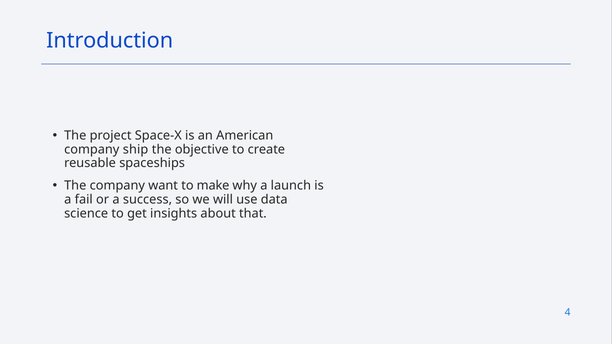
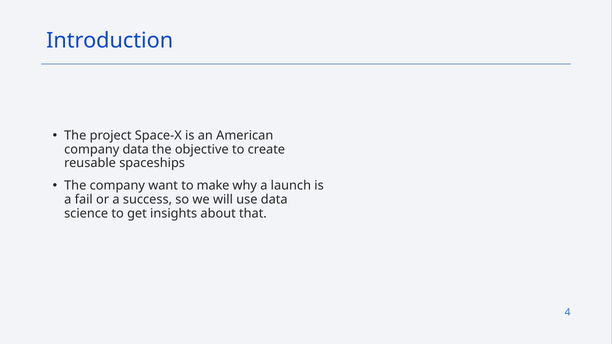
company ship: ship -> data (136, 149)
